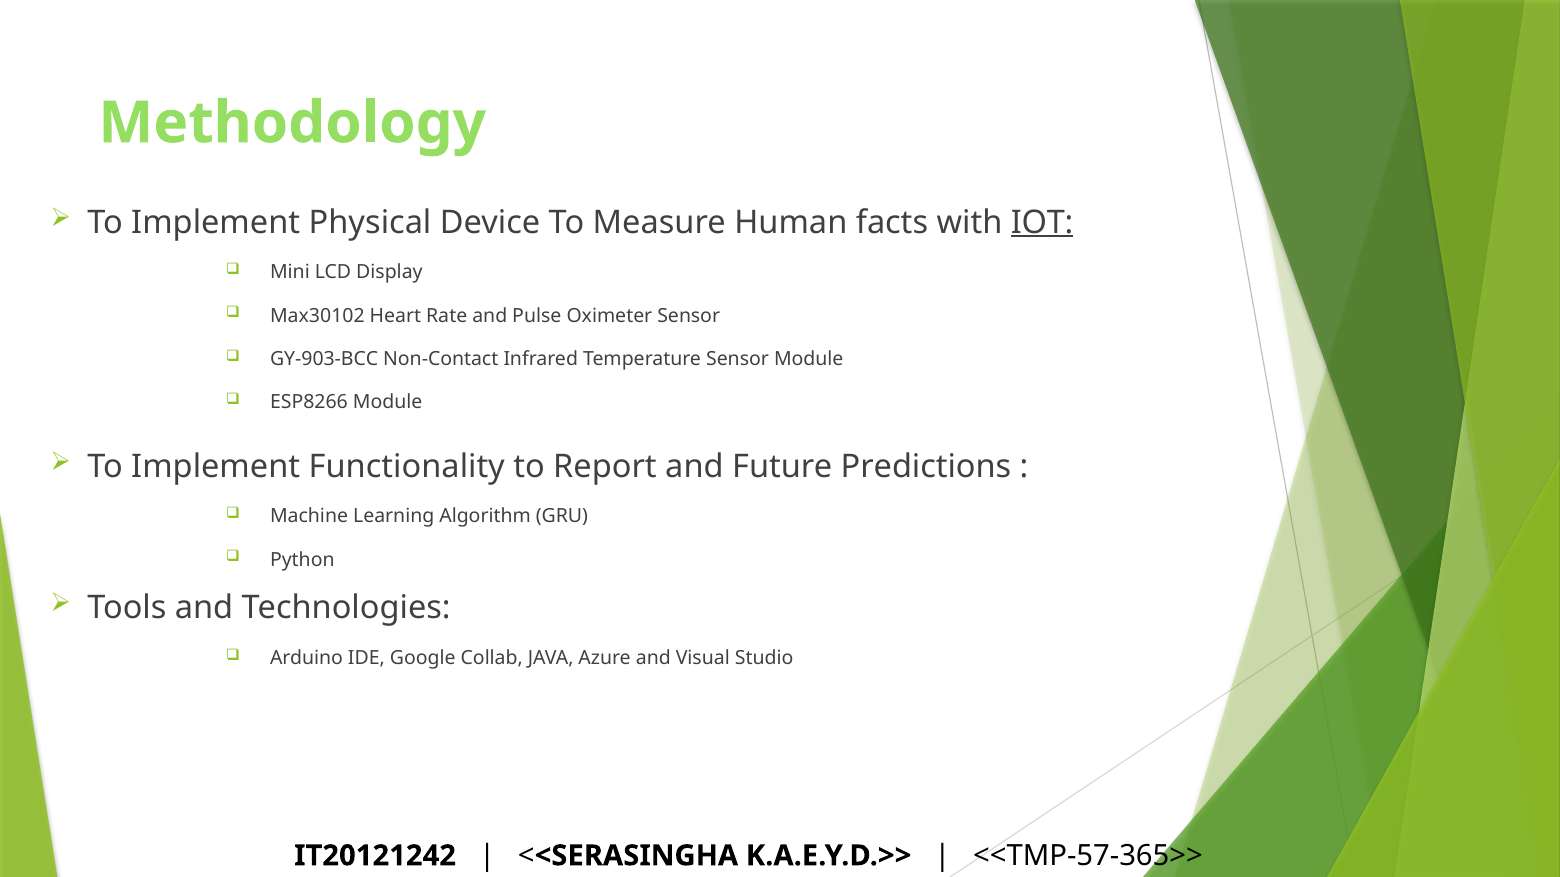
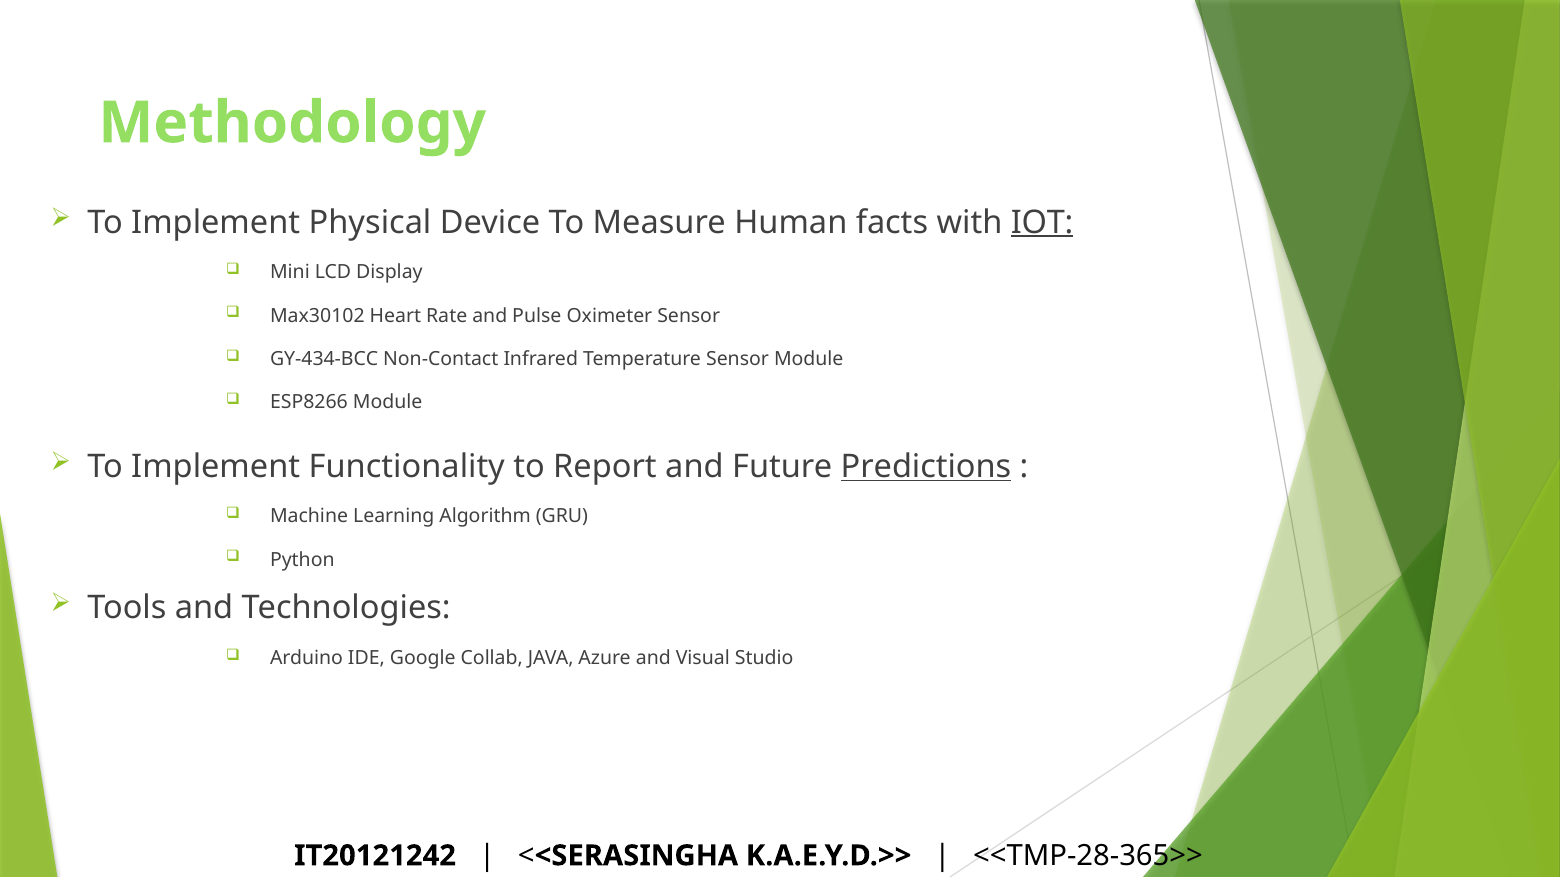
GY-903-BCC: GY-903-BCC -> GY-434-BCC (324, 359)
Predictions underline: none -> present (926, 467)
<<TMP-57-365>>: <<TMP-57-365>> -> <<TMP-28-365>> (1088, 856)
